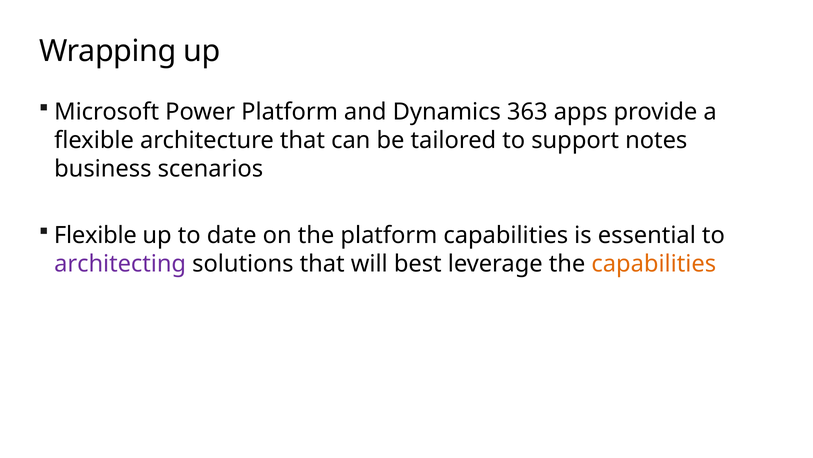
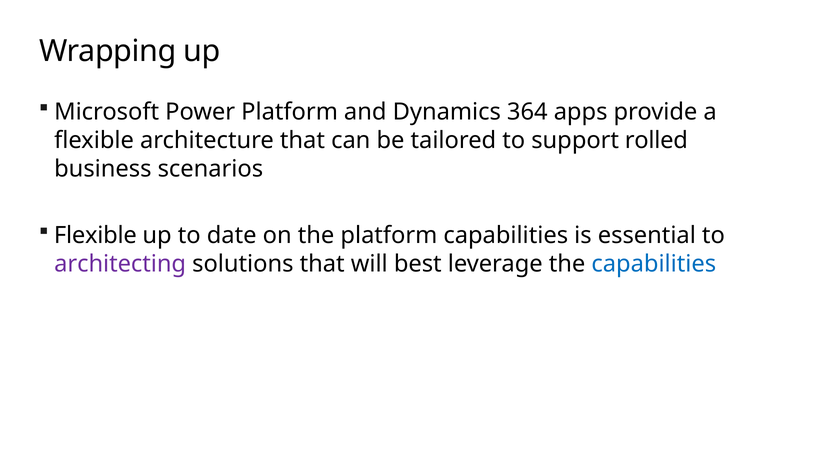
363: 363 -> 364 (527, 112)
notes: notes -> rolled (656, 140)
capabilities colour: orange -> blue (654, 263)
